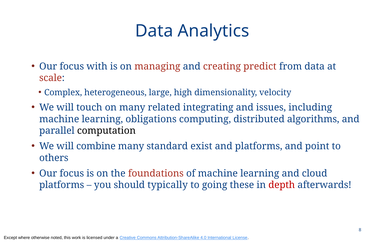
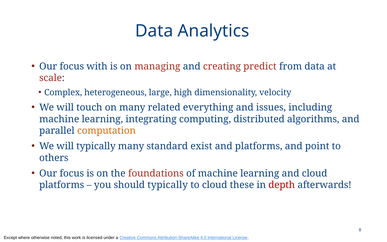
integrating: integrating -> everything (208, 107)
obligations: obligations -> integrating (151, 119)
computation colour: black -> orange (106, 131)
will combine: combine -> typically (96, 146)
to going: going -> cloud (215, 185)
